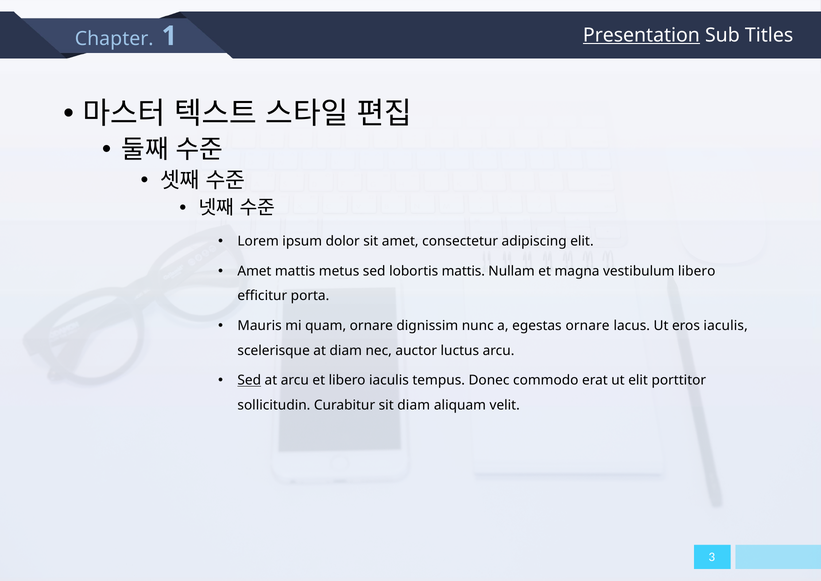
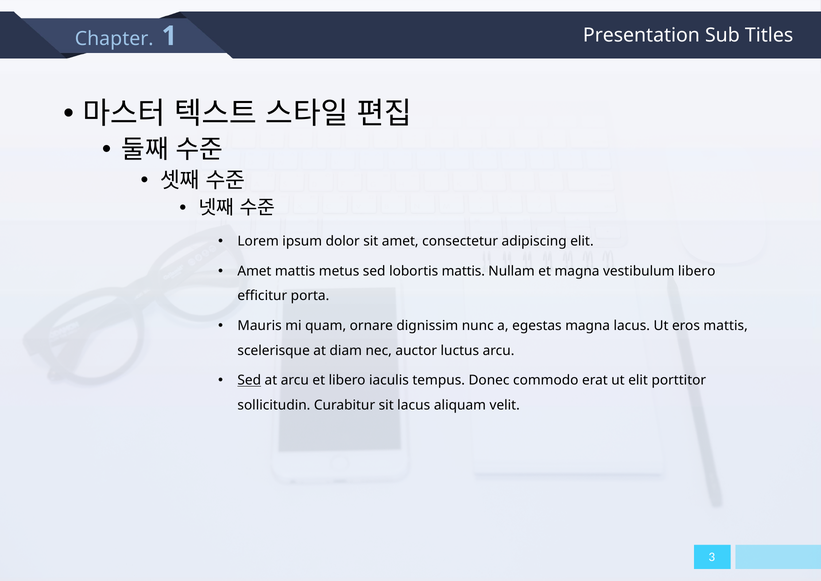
Presentation underline: present -> none (641, 35)
egestas ornare: ornare -> magna (588, 326)
eros iaculis: iaculis -> mattis (726, 326)
sit diam: diam -> lacus (414, 405)
